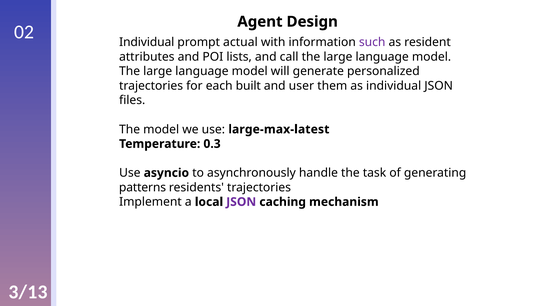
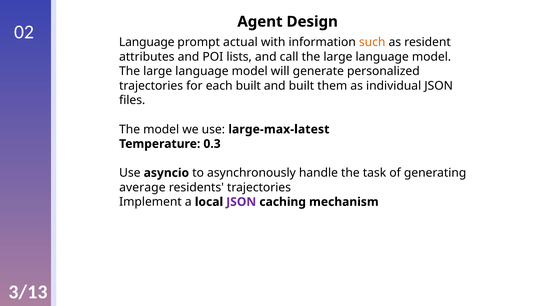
Individual: Individual -> Language (147, 42)
such colour: purple -> orange (372, 42)
and user: user -> built (301, 86)
patterns: patterns -> average (142, 187)
